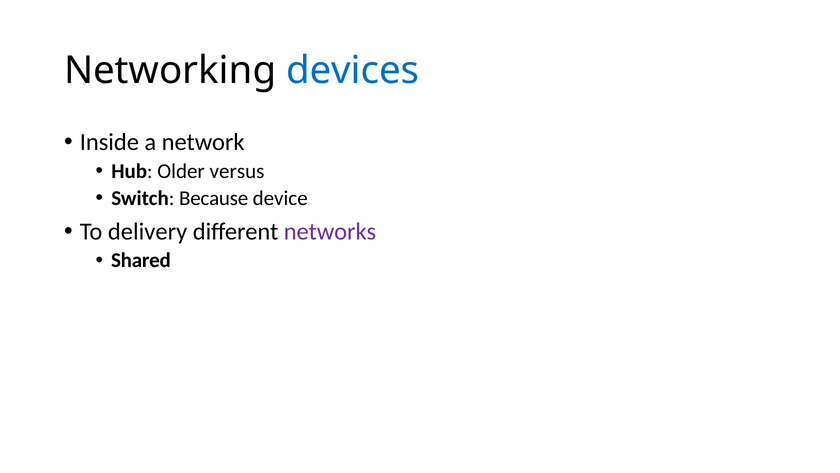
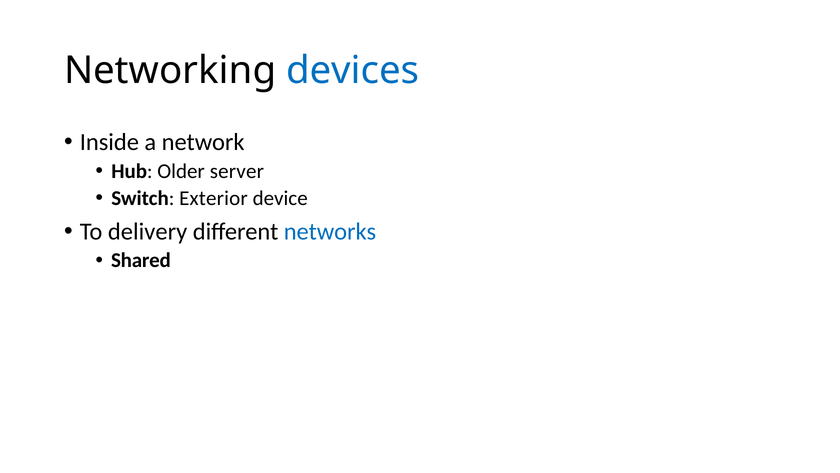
versus: versus -> server (237, 171)
Because: Because -> Exterior (213, 198)
networks colour: purple -> blue (330, 231)
